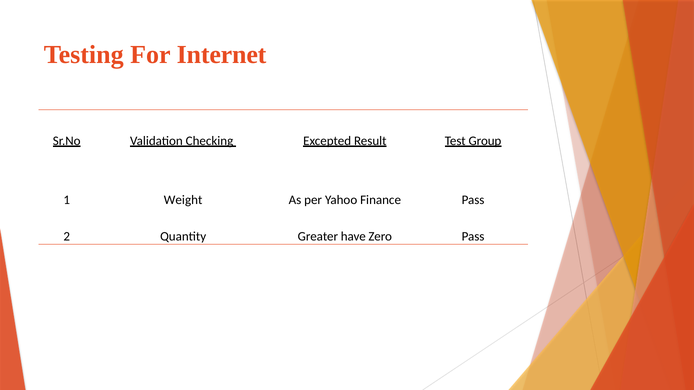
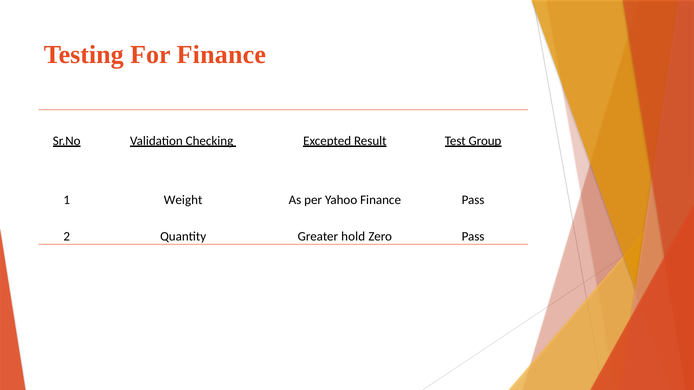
For Internet: Internet -> Finance (221, 55)
have: have -> hold (353, 237)
